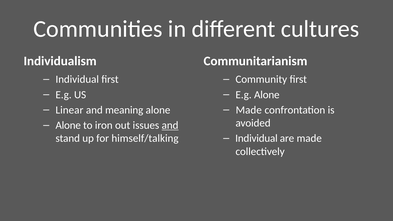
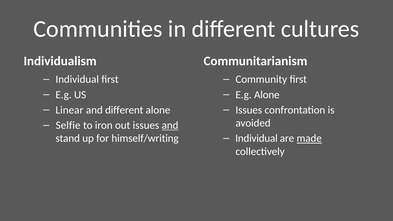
and meaning: meaning -> different (124, 110)
Made: Made -> Issues (249, 110)
Alone: Alone -> Selfie (68, 125)
made underline: none -> present (309, 138)
himself/talking: himself/talking -> himself/writing (145, 138)
